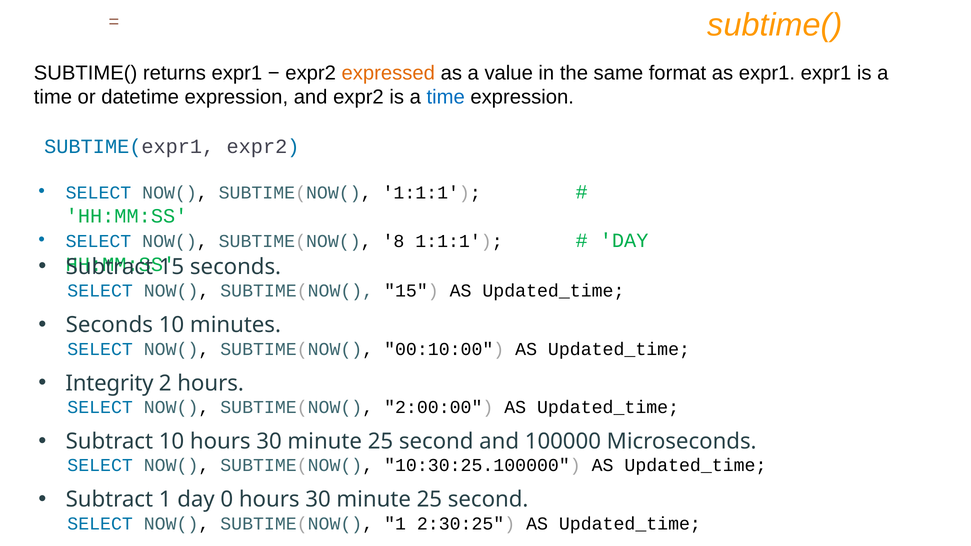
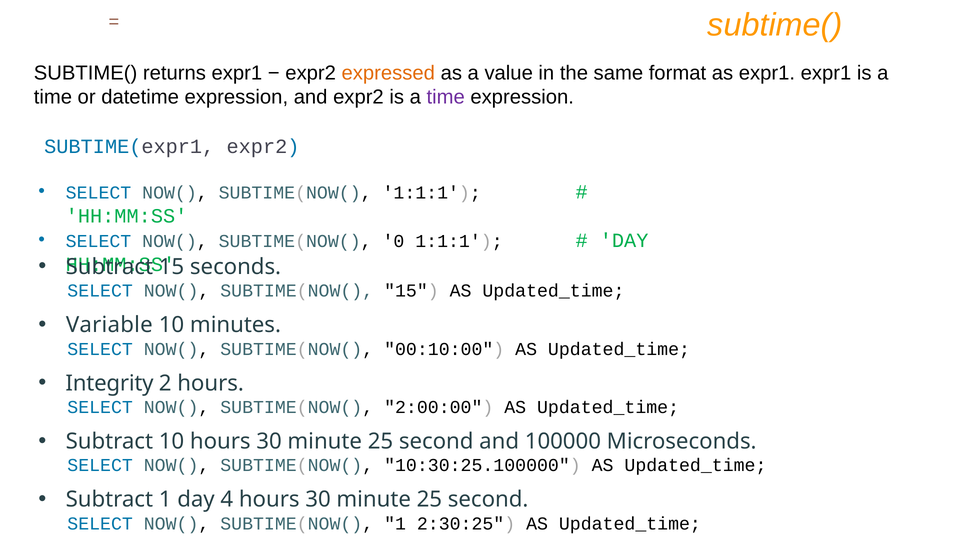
time colour: blue -> purple (446, 97)
8: 8 -> 0 (393, 241)
Seconds: Seconds -> Variable (109, 325)
0: 0 -> 4 (227, 500)
